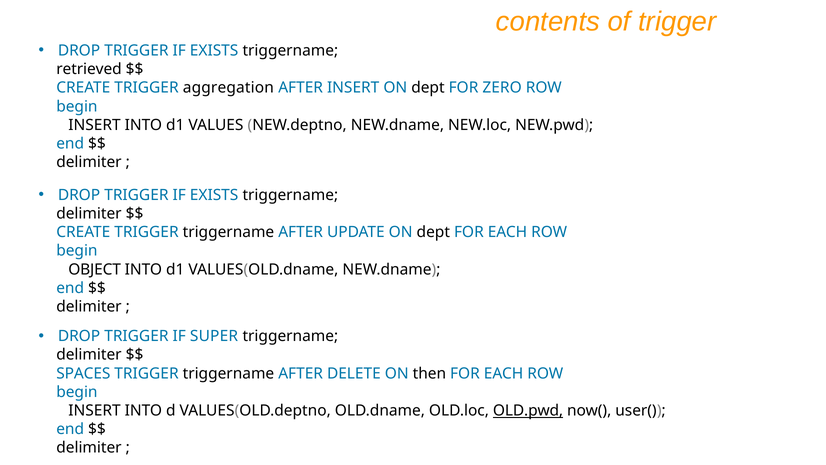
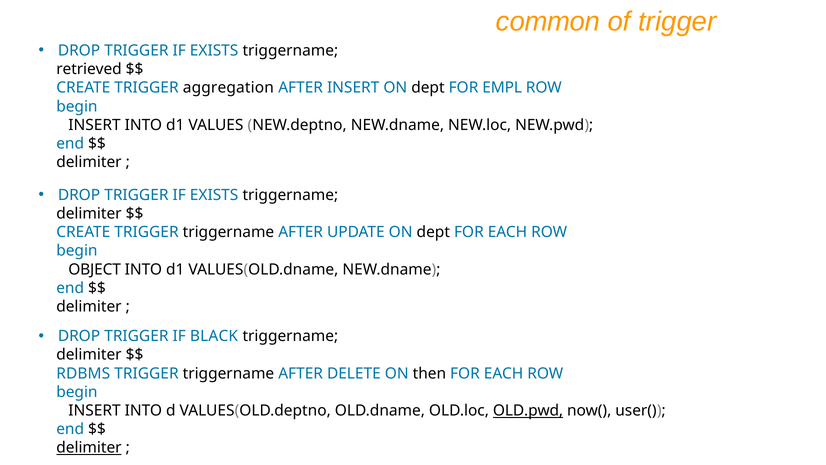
contents: contents -> common (548, 21)
ZERO: ZERO -> EMPL (502, 88)
SUPER: SUPER -> BLACK (214, 336)
SPACES: SPACES -> RDBMS (83, 373)
delimiter underline: none -> present (89, 447)
